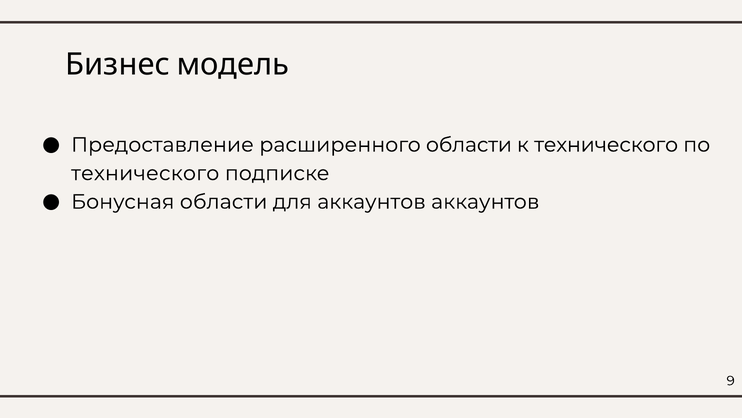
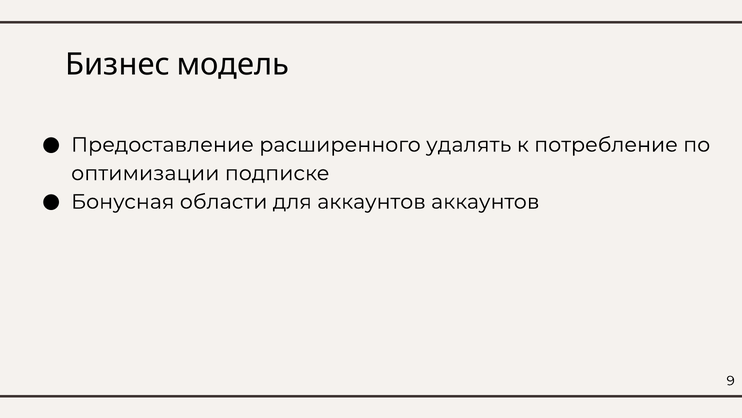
расширенного области: области -> удалять (469, 145)
к технического: технического -> потребление (606, 145)
технического: технического -> оптимизации (145, 173)
